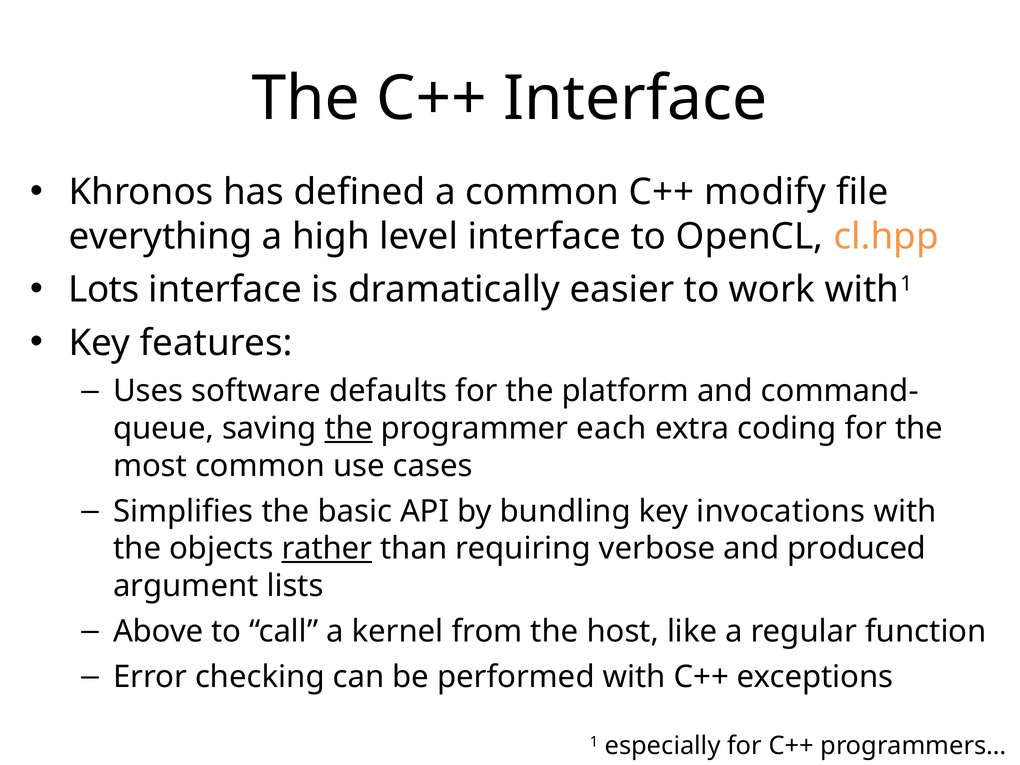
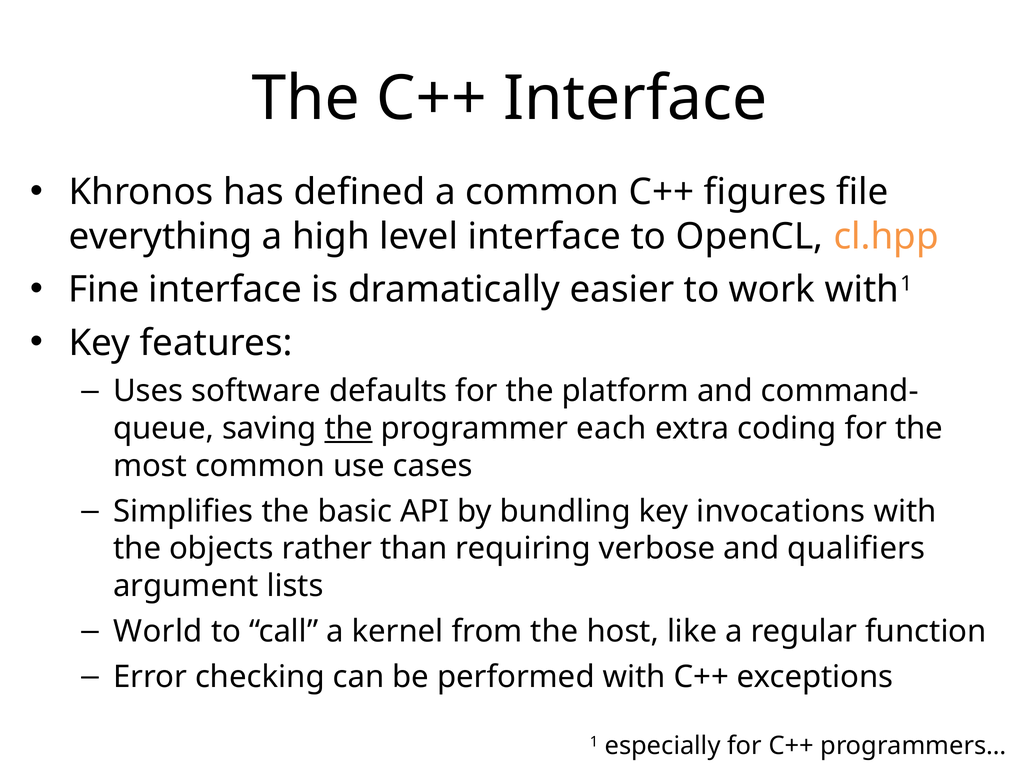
modify: modify -> figures (765, 192)
Lots: Lots -> Fine (104, 290)
rather underline: present -> none (327, 549)
produced: produced -> qualifiers (856, 549)
Above: Above -> World (158, 631)
